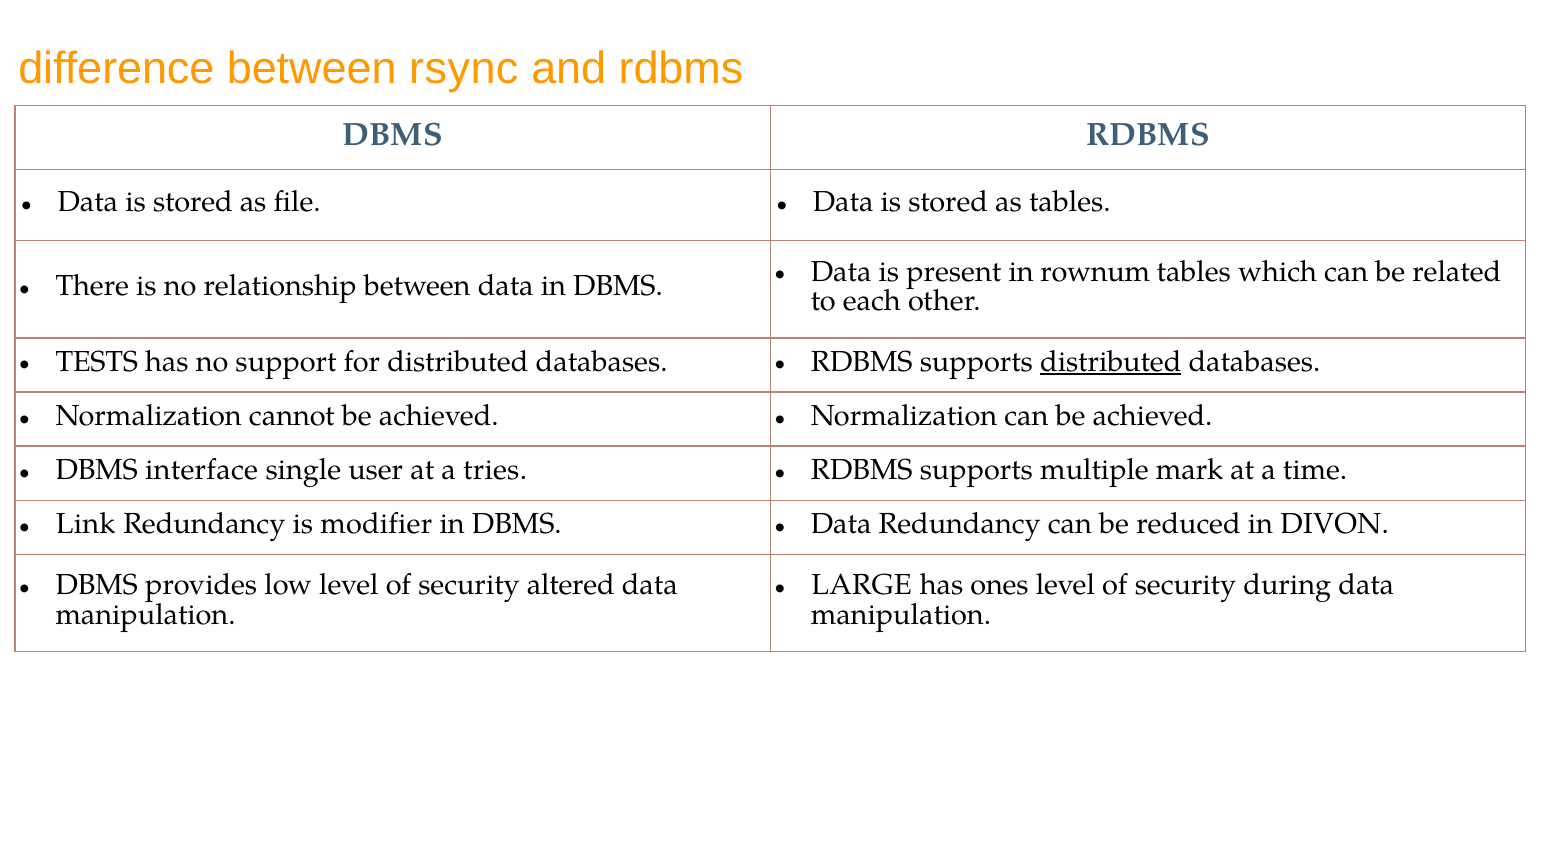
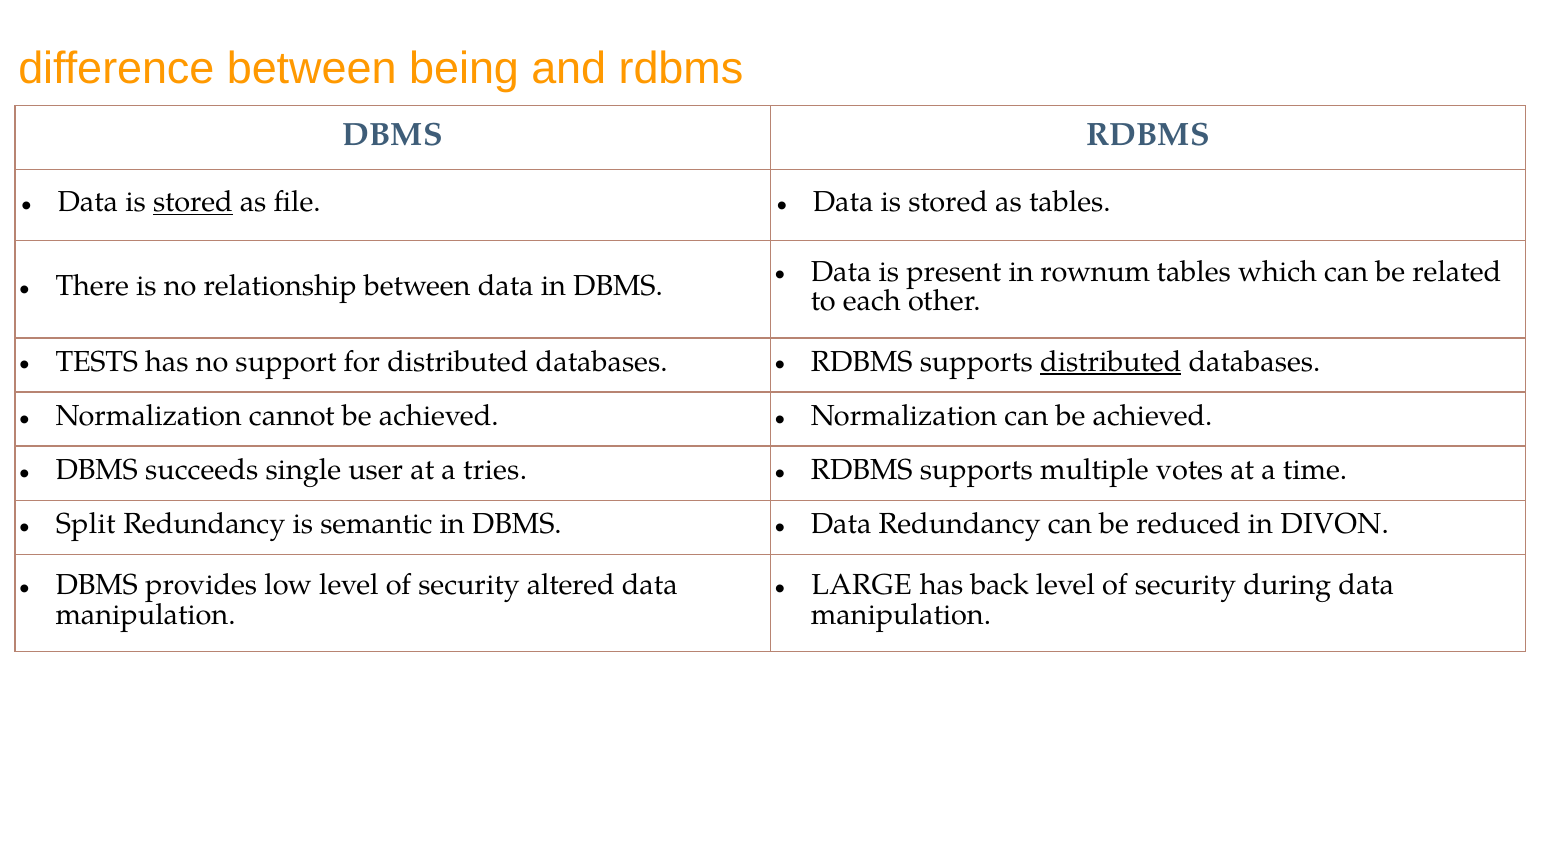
rsync: rsync -> being (464, 69)
stored underline: none -> present (193, 202)
interface: interface -> succeeds (202, 470)
mark: mark -> votes (1190, 470)
Link: Link -> Split (86, 524)
modifier: modifier -> semantic (376, 524)
ones: ones -> back (1000, 585)
